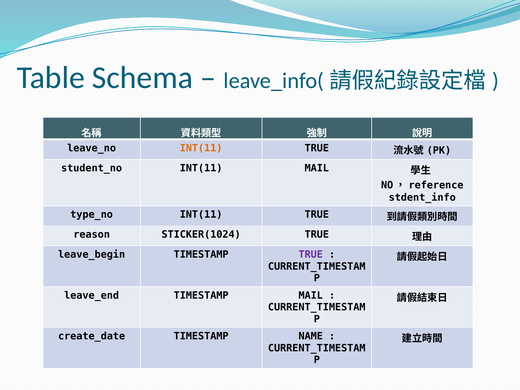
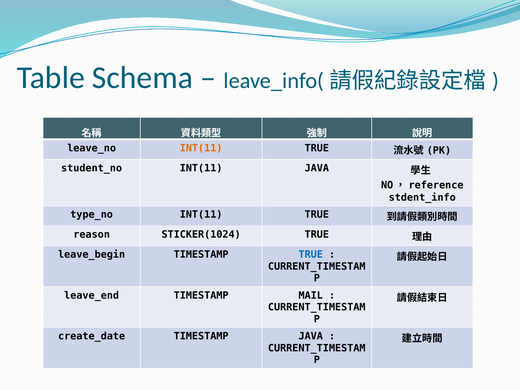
INT(11 MAIL: MAIL -> JAVA (317, 168)
TRUE colour: purple -> blue (311, 254)
TIMESTAMP NAME: NAME -> JAVA (311, 336)
